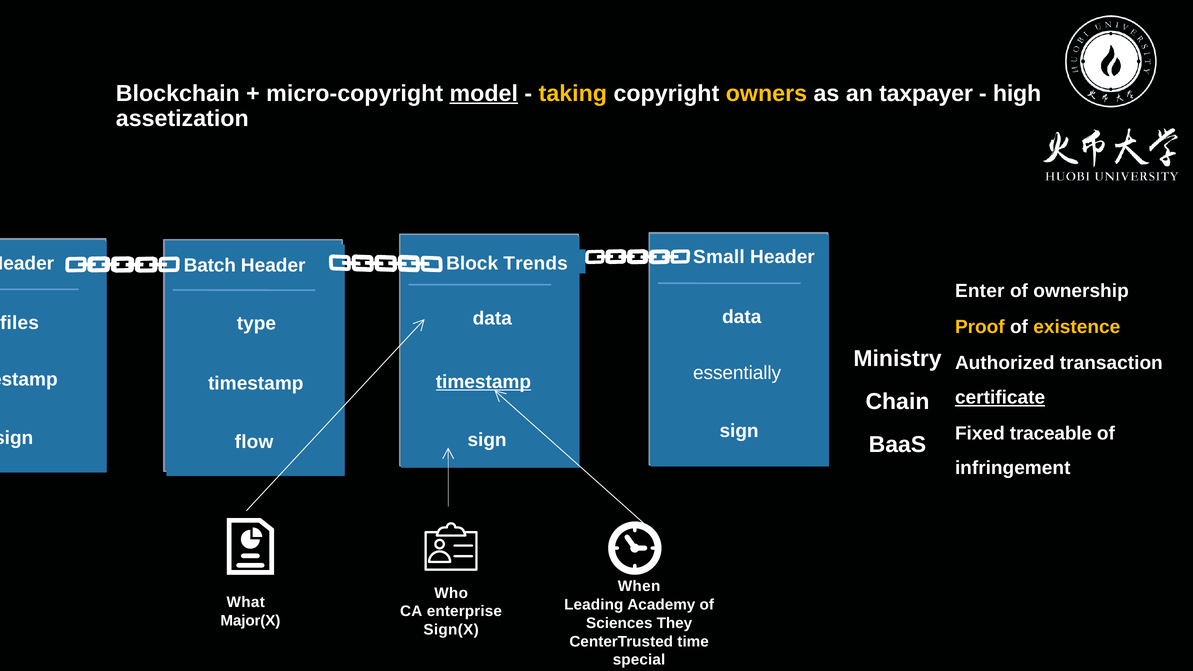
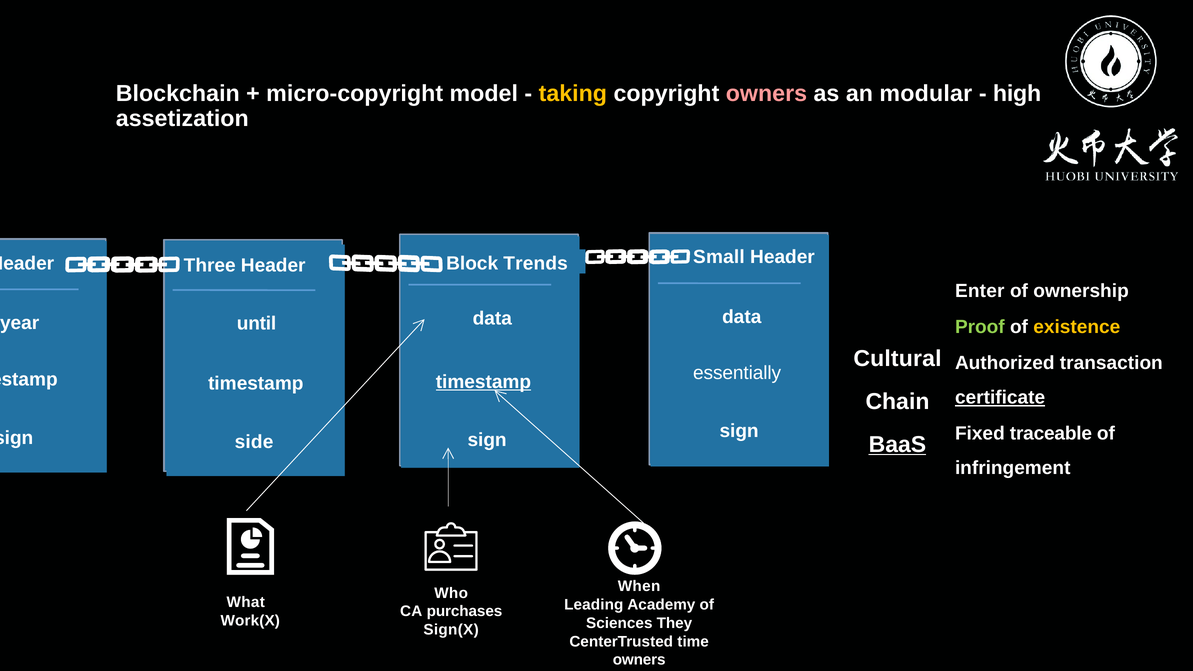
model underline: present -> none (484, 93)
owners colour: yellow -> pink (766, 93)
taxpayer: taxpayer -> modular (926, 93)
Batch: Batch -> Three (210, 266)
files: files -> year (20, 323)
type: type -> until (257, 324)
Proof colour: yellow -> light green (980, 327)
Ministry: Ministry -> Cultural (897, 359)
flow: flow -> side (254, 442)
BaaS underline: none -> present (897, 445)
enterprise: enterprise -> purchases (464, 612)
Major(X: Major(X -> Work(X (250, 621)
special: special -> owners (639, 660)
